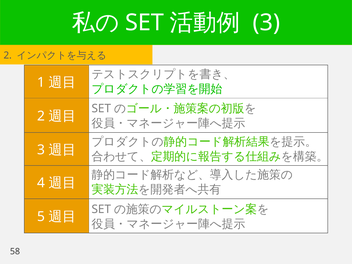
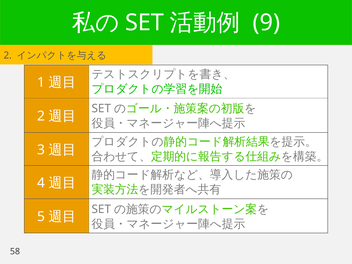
3: 3 -> 9 (266, 23)
